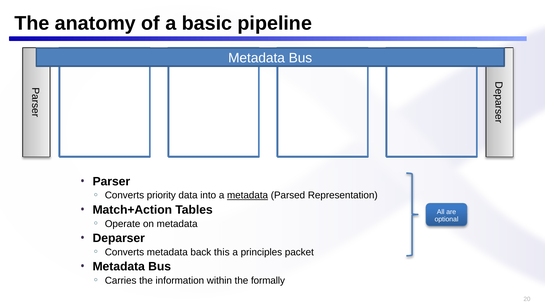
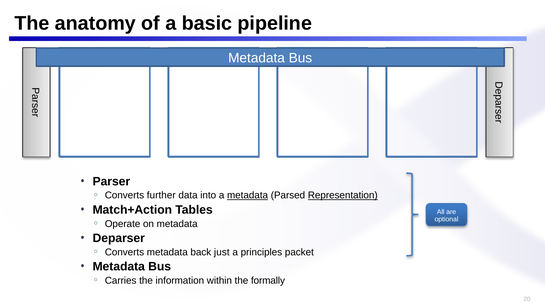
priority: priority -> further (161, 195)
Representation underline: none -> present (343, 195)
this: this -> just (222, 252)
